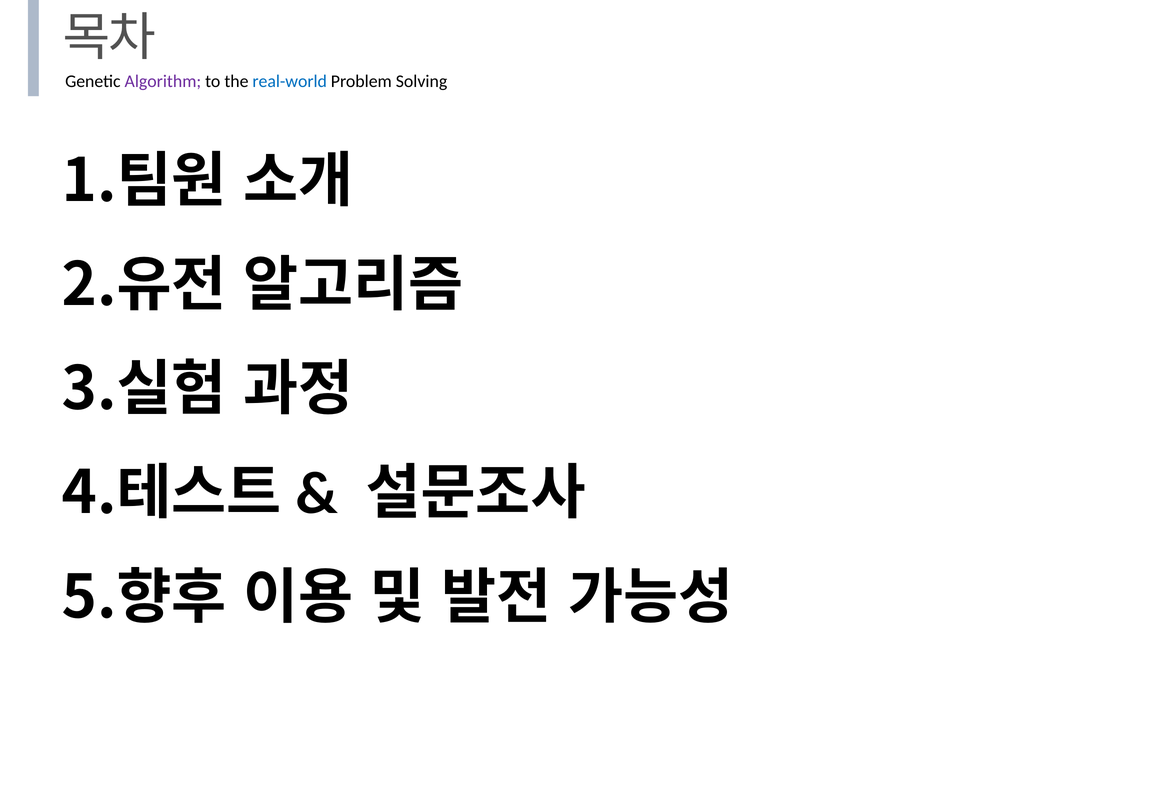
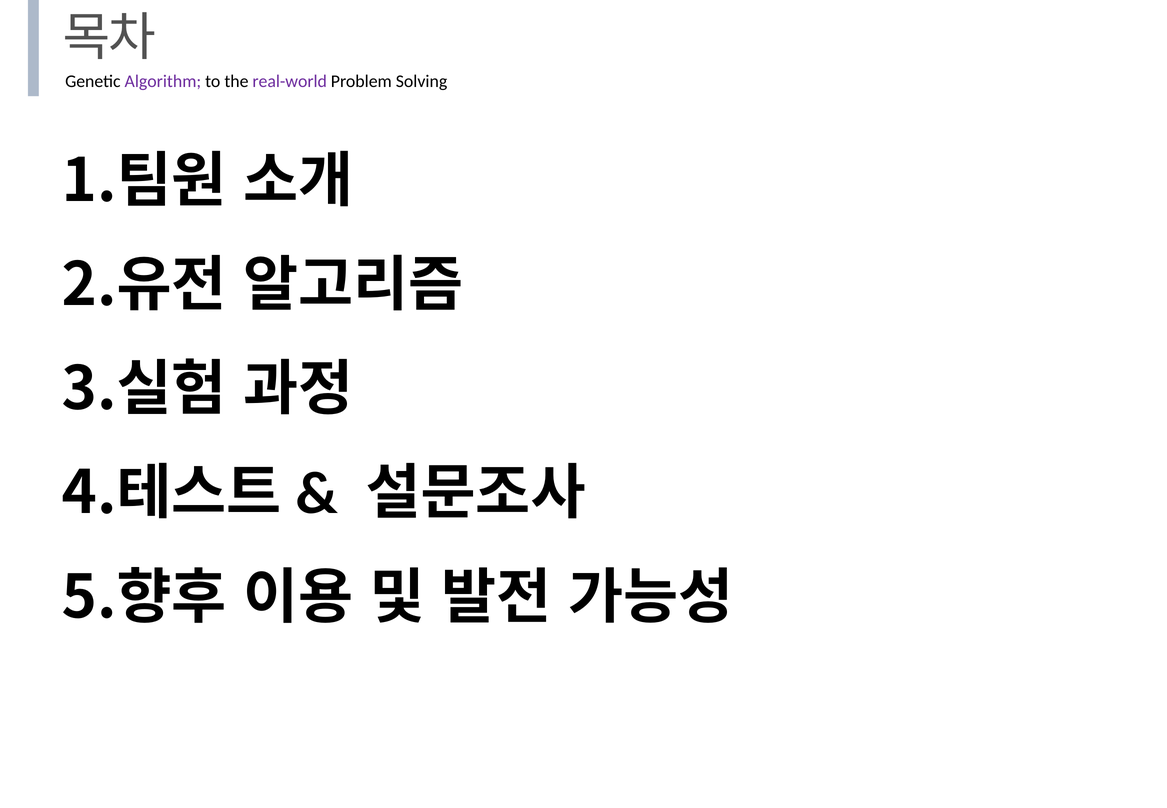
real-world colour: blue -> purple (290, 81)
